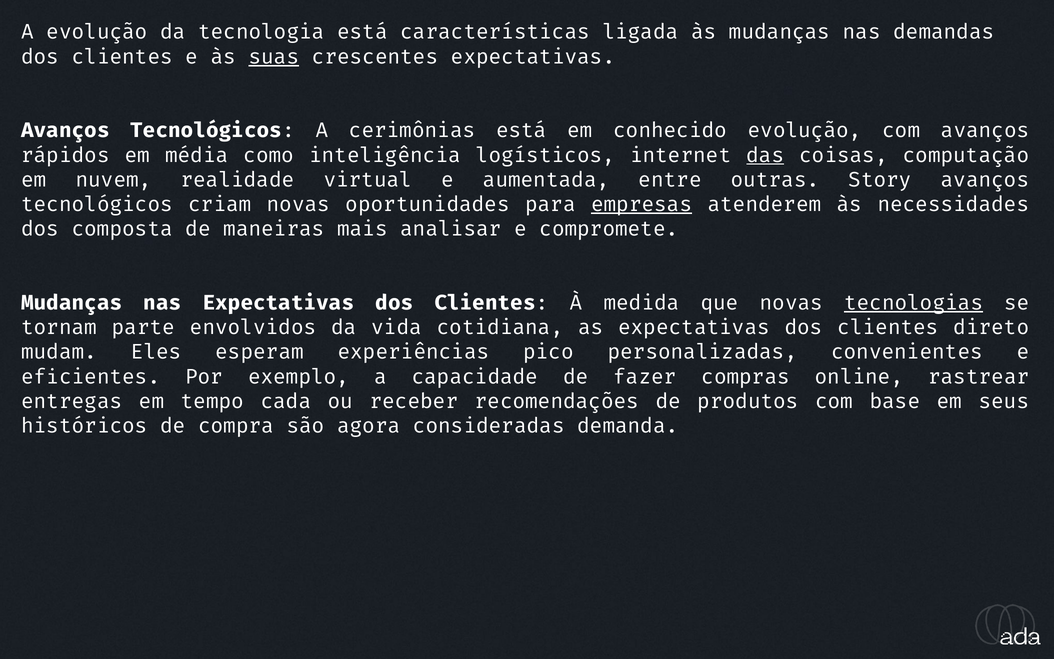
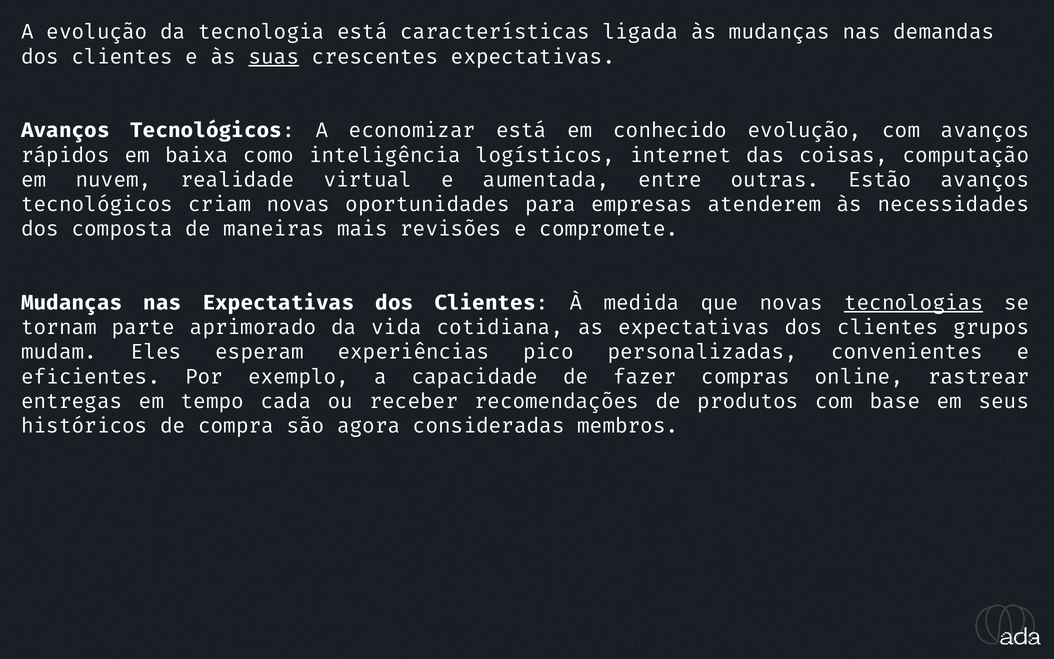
cerimônias: cerimônias -> economizar (412, 131)
média: média -> baixa (197, 155)
das underline: present -> none (765, 155)
Story: Story -> Estão (880, 180)
empresas underline: present -> none (642, 204)
analisar: analisar -> revisões (451, 229)
envolvidos: envolvidos -> aprimorado (253, 327)
direto: direto -> grupos (991, 327)
demanda: demanda -> membros (628, 426)
